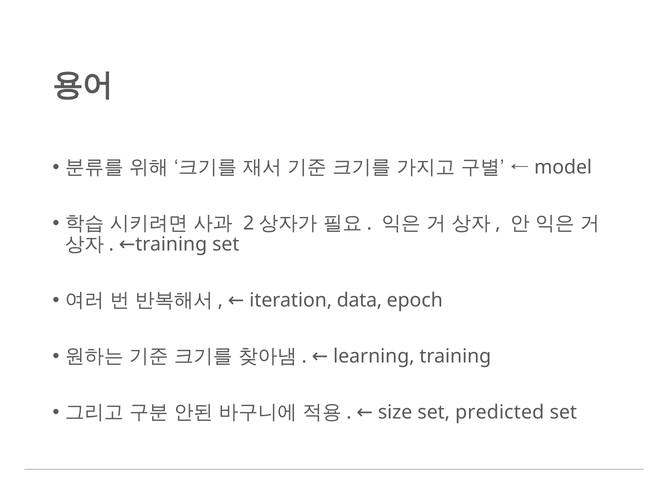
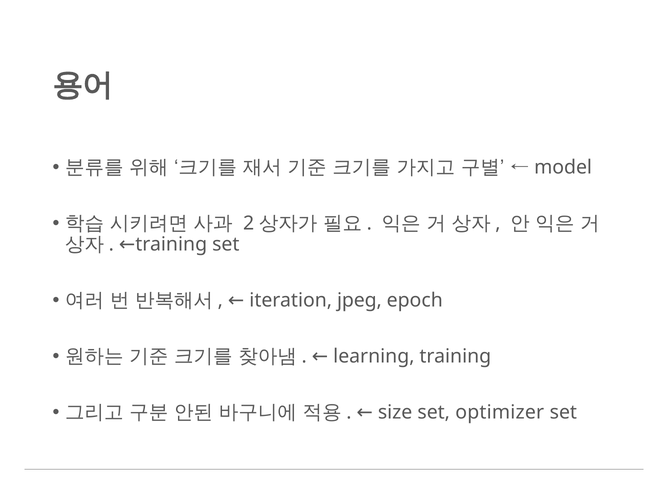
data: data -> jpeg (359, 300)
predicted: predicted -> optimizer (500, 412)
